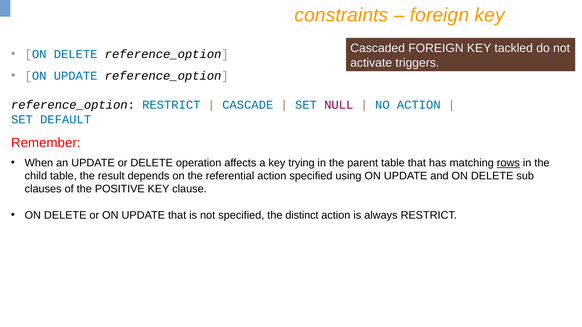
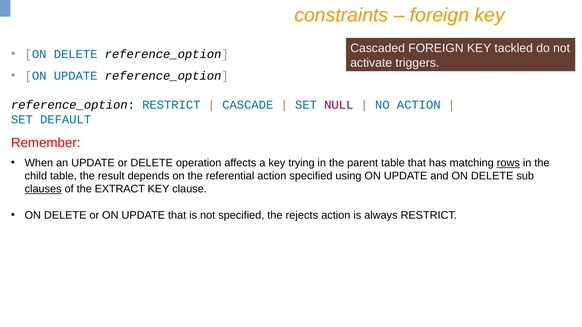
clauses underline: none -> present (43, 189)
POSITIVE: POSITIVE -> EXTRACT (120, 189)
distinct: distinct -> rejects (302, 215)
